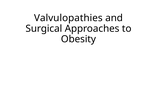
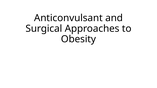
Valvulopathies: Valvulopathies -> Anticonvulsant (68, 18)
